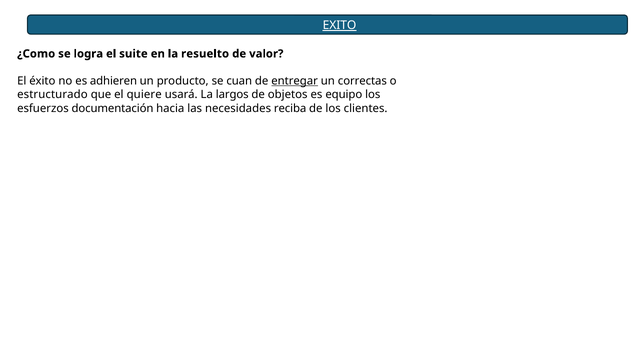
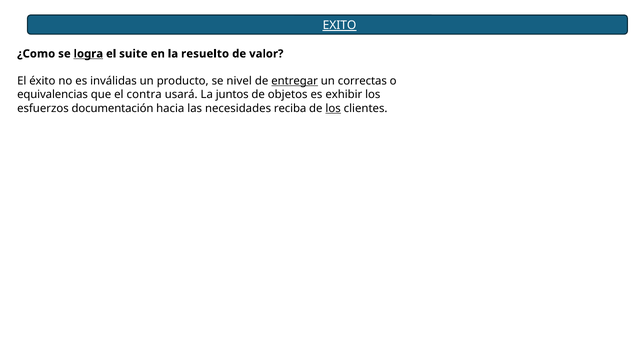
logra underline: none -> present (88, 54)
adhieren: adhieren -> inválidas (113, 81)
cuan: cuan -> nivel (239, 81)
estructurado: estructurado -> equivalencias (53, 95)
quiere: quiere -> contra (144, 95)
largos: largos -> juntos (232, 95)
equipo: equipo -> exhibir (344, 95)
los underline: none -> present (333, 108)
